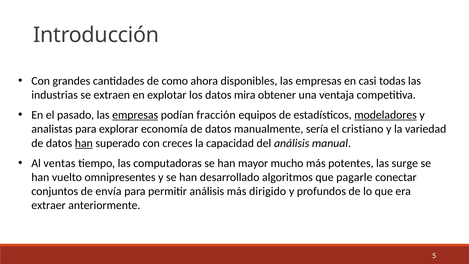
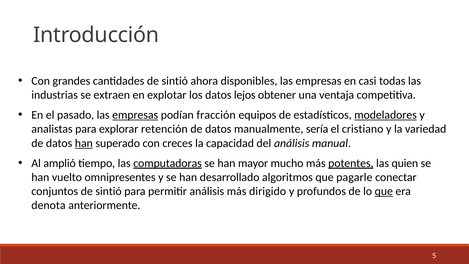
cantidades de como: como -> sintió (175, 81)
mira: mira -> lejos (245, 95)
economía: economía -> retención (164, 129)
ventas: ventas -> amplió (60, 163)
computadoras underline: none -> present (168, 163)
potentes underline: none -> present (351, 163)
surge: surge -> quien (405, 163)
conjuntos de envía: envía -> sintió (109, 191)
que underline: none -> present (384, 191)
extraer: extraer -> denota (48, 205)
